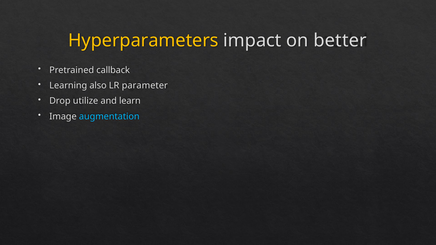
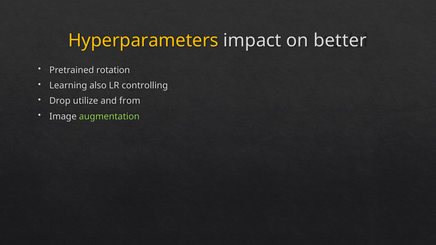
callback: callback -> rotation (113, 70)
parameter: parameter -> controlling (145, 86)
learn: learn -> from (130, 101)
augmentation colour: light blue -> light green (109, 117)
